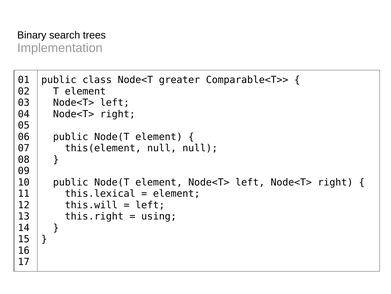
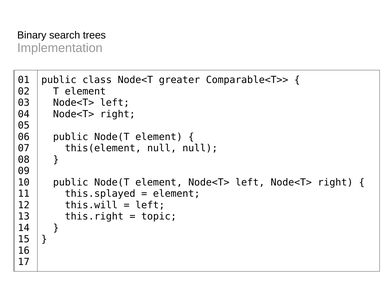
this.lexical: this.lexical -> this.splayed (100, 193)
using: using -> topic (159, 216)
